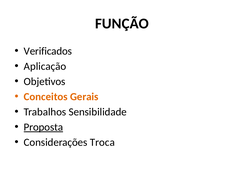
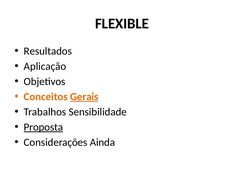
FUNÇÃO: FUNÇÃO -> FLEXIBLE (122, 24)
Verificados: Verificados -> Resultados (48, 51)
Gerais underline: none -> present (84, 97)
Troca: Troca -> Ainda (102, 142)
